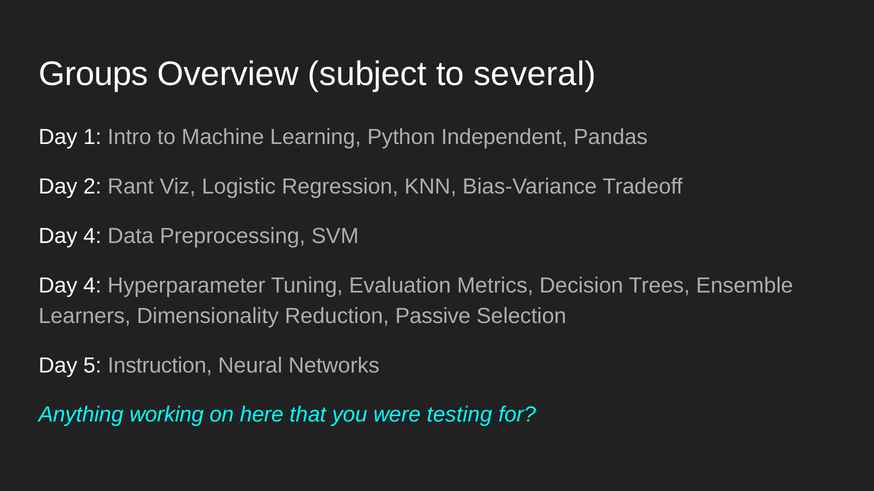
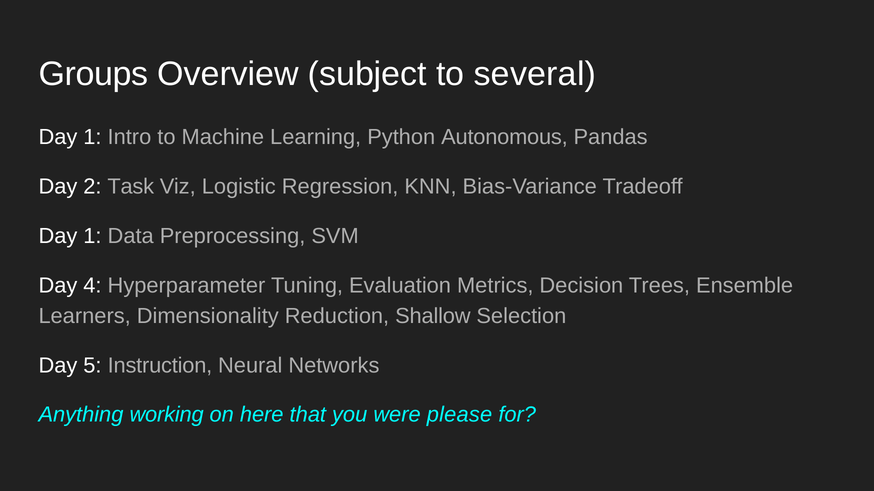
Independent: Independent -> Autonomous (504, 137)
Rant: Rant -> Task (131, 187)
4: 4 -> 1 (92, 237)
Passive: Passive -> Shallow (433, 316)
testing: testing -> please (459, 415)
